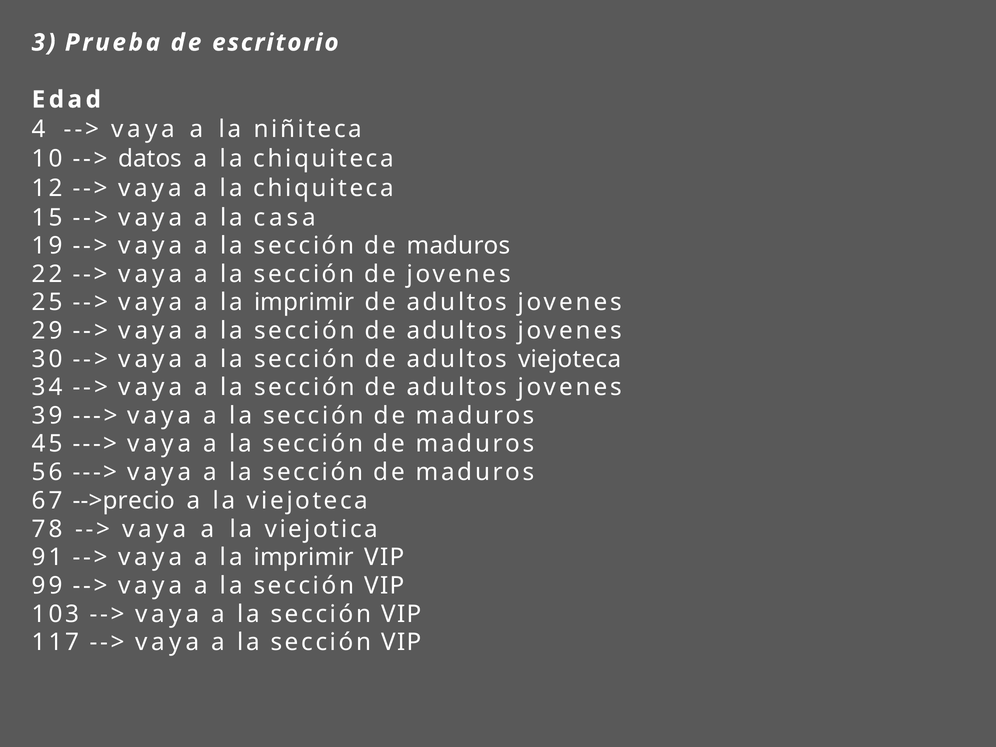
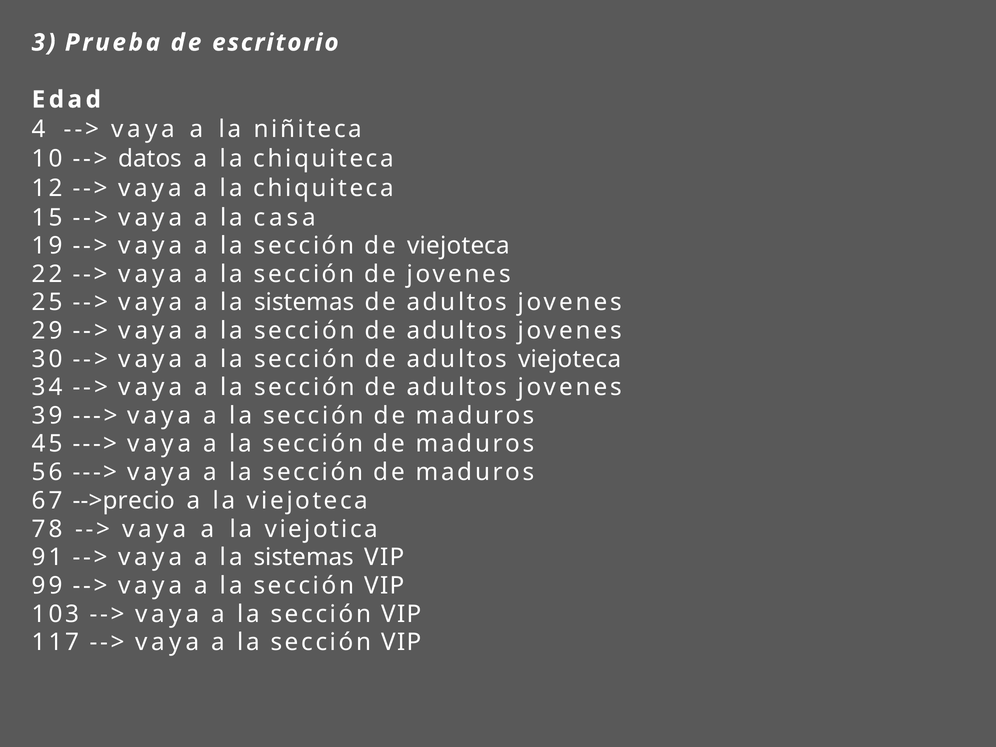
maduros: maduros -> viejoteca (459, 246)
imprimir: imprimir -> sistemas (304, 302)
imprimir: imprimir -> sistemas (304, 557)
